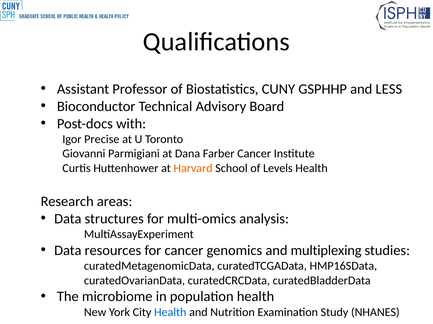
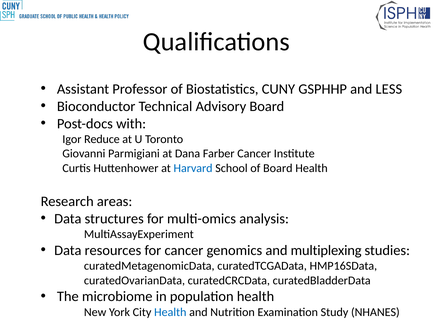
Precise: Precise -> Reduce (102, 140)
Harvard colour: orange -> blue (193, 168)
of Levels: Levels -> Board (278, 168)
